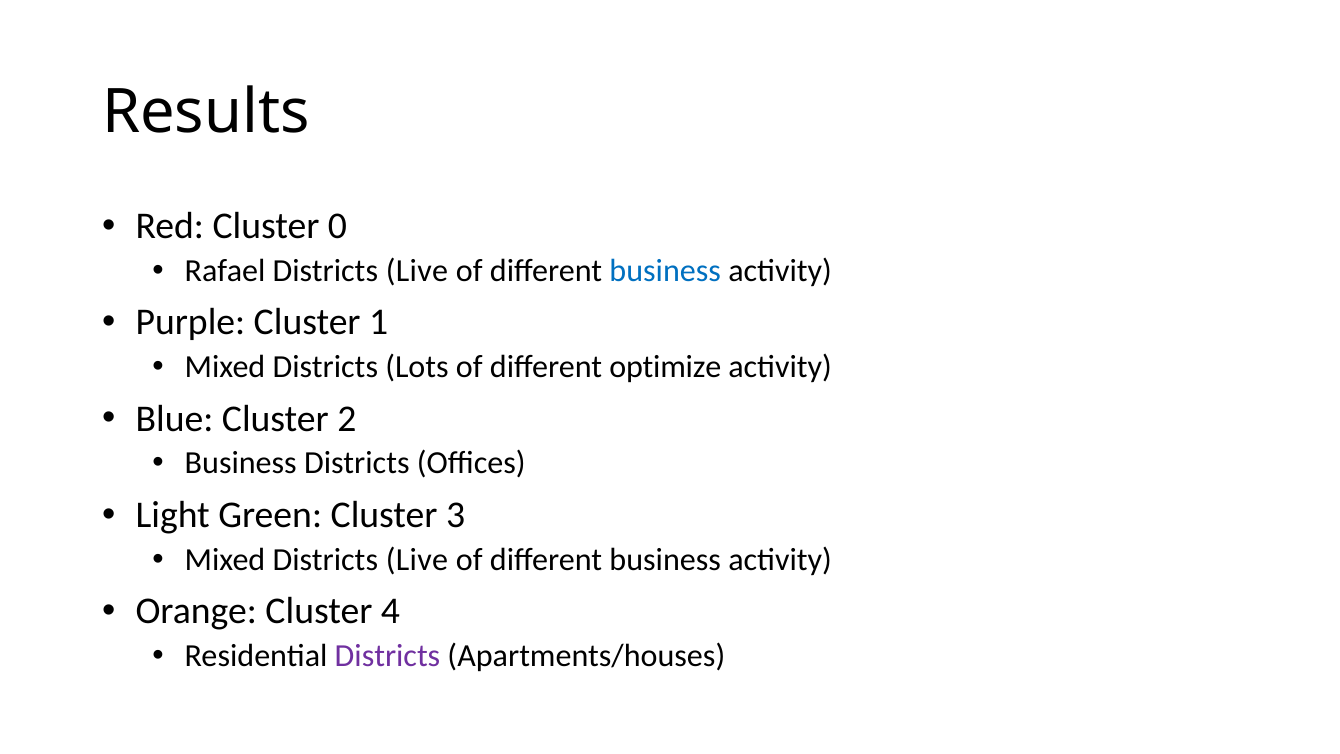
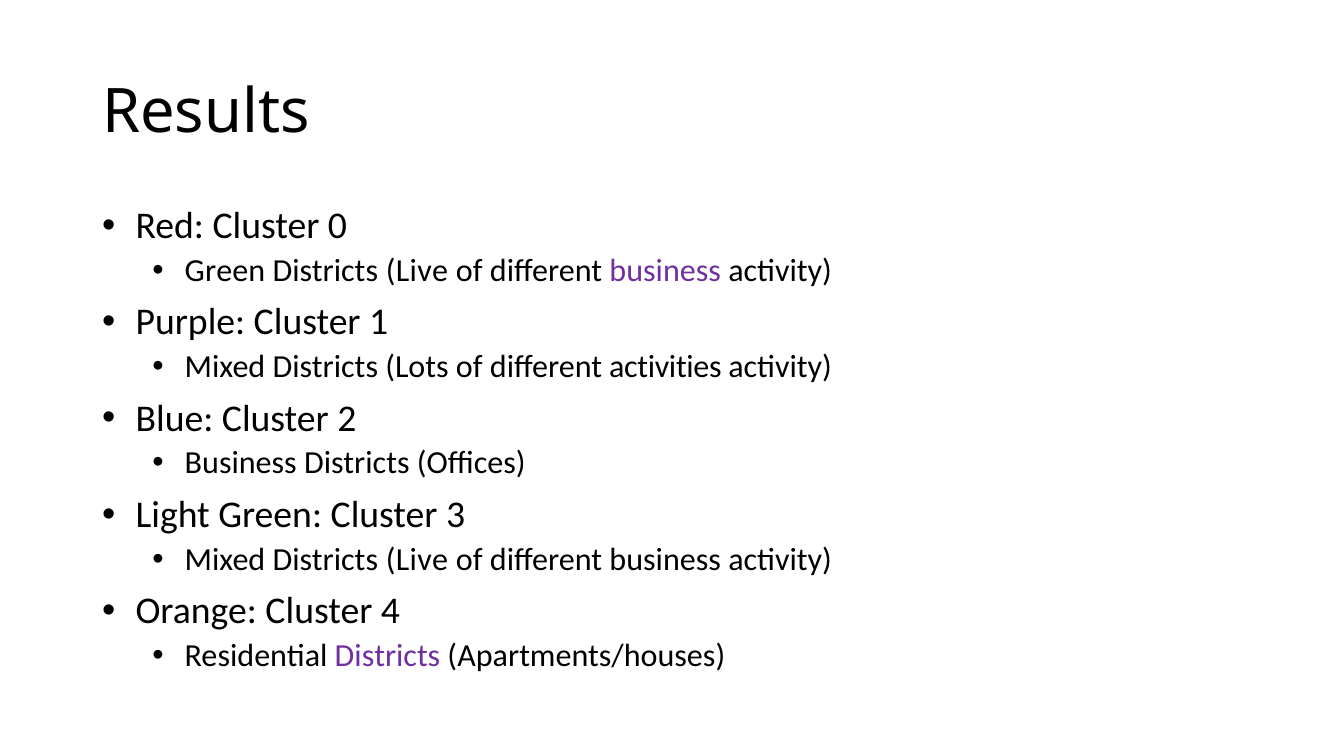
Rafael: Rafael -> Green (225, 271)
business colour: blue -> purple (665, 271)
optimize: optimize -> activities (665, 367)
